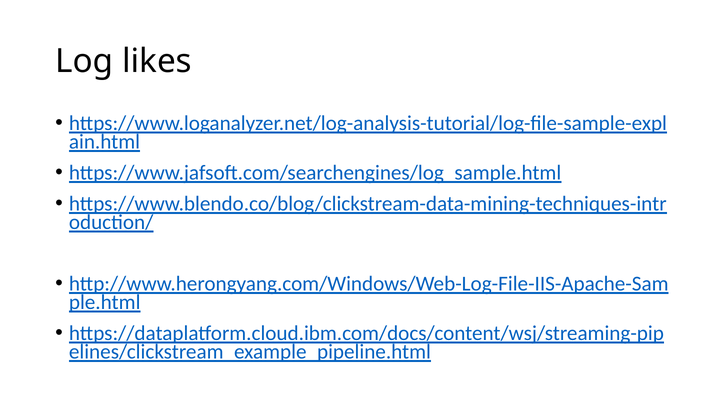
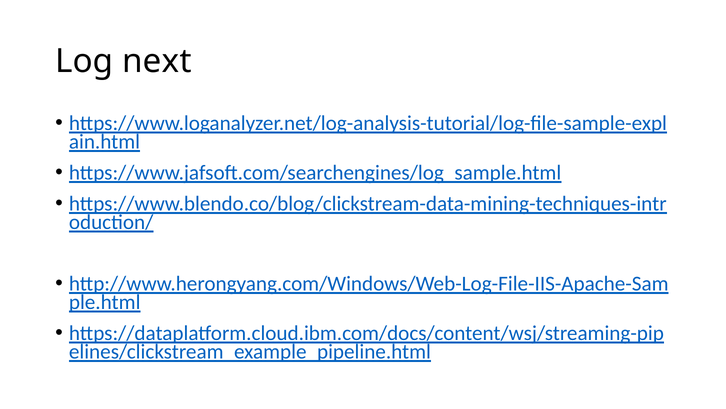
likes: likes -> next (157, 61)
